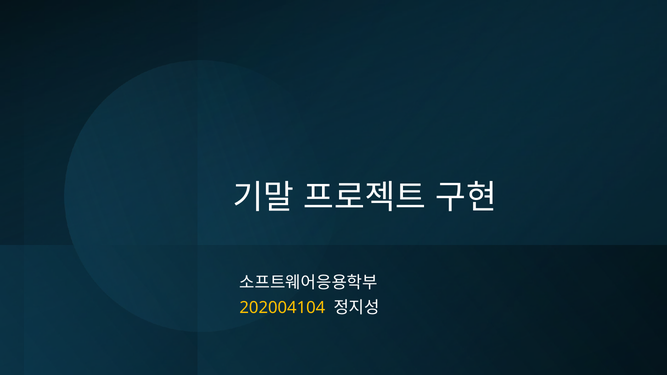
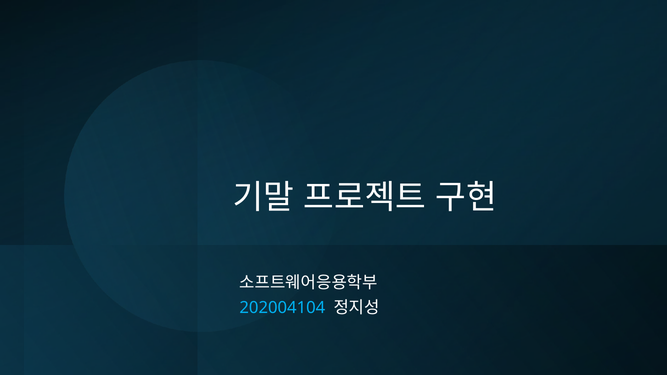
202004104 colour: yellow -> light blue (282, 308)
